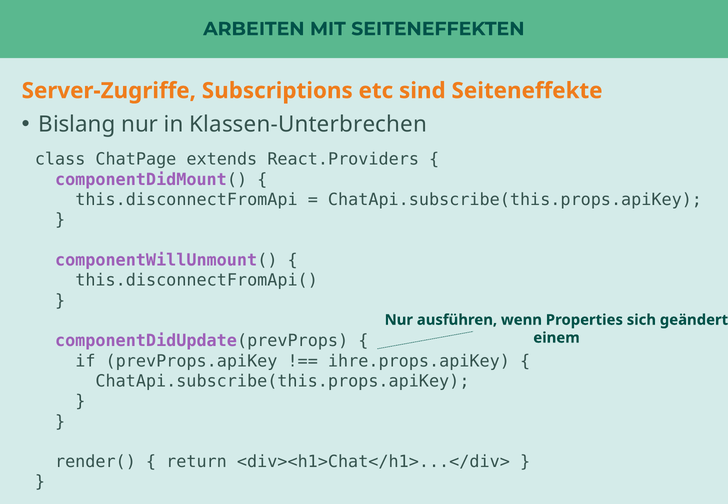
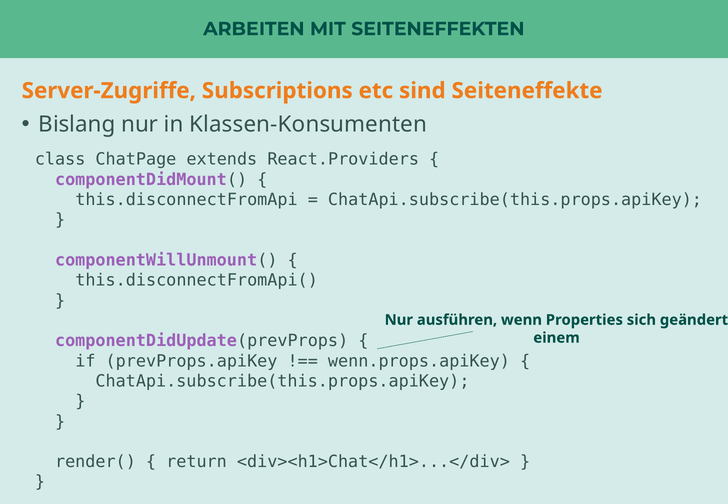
Klassen-Unterbrechen: Klassen-Unterbrechen -> Klassen-Konsumenten (308, 124)
ihre.props.apiKey: ihre.props.apiKey -> wenn.props.apiKey (419, 361)
